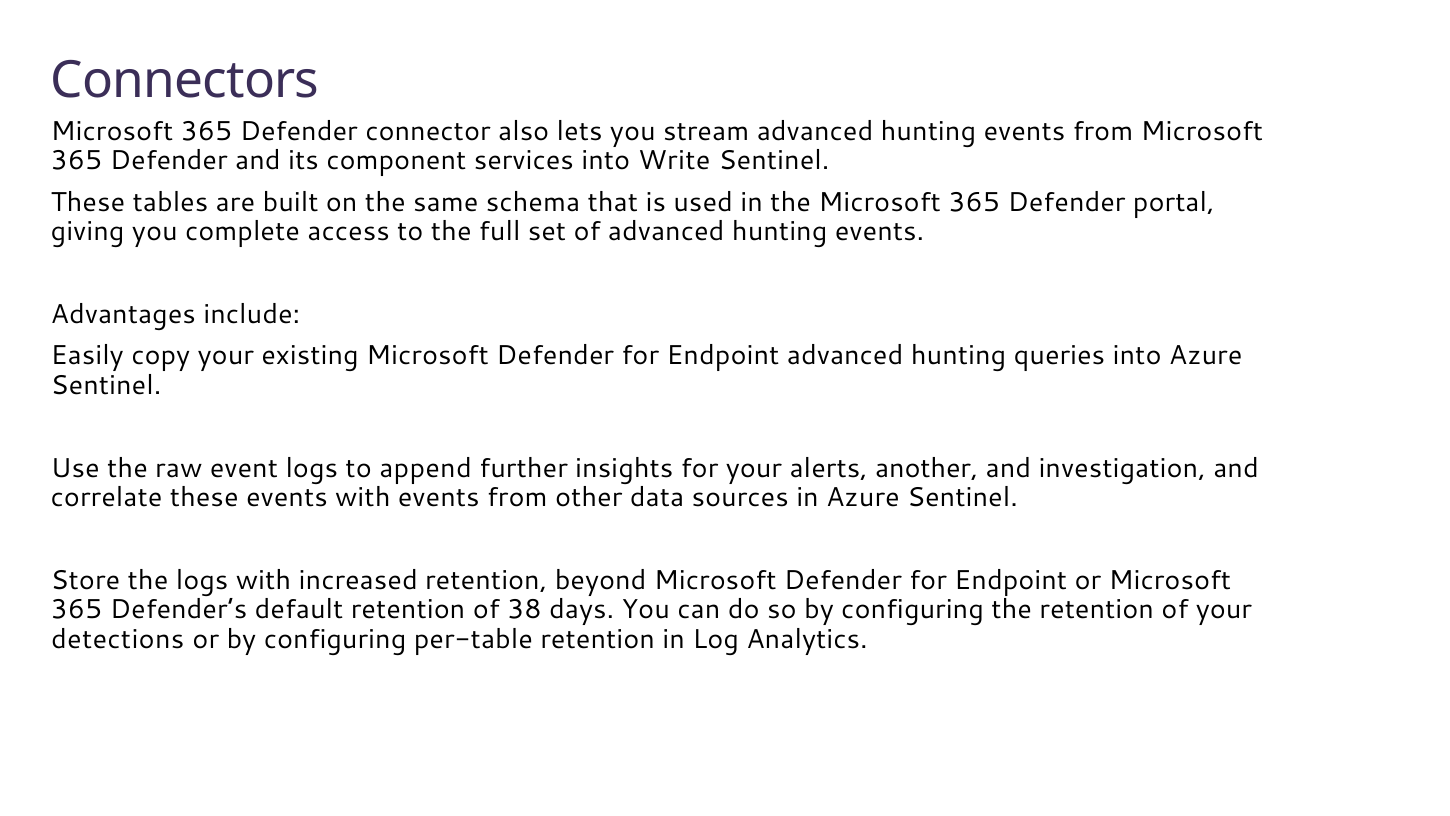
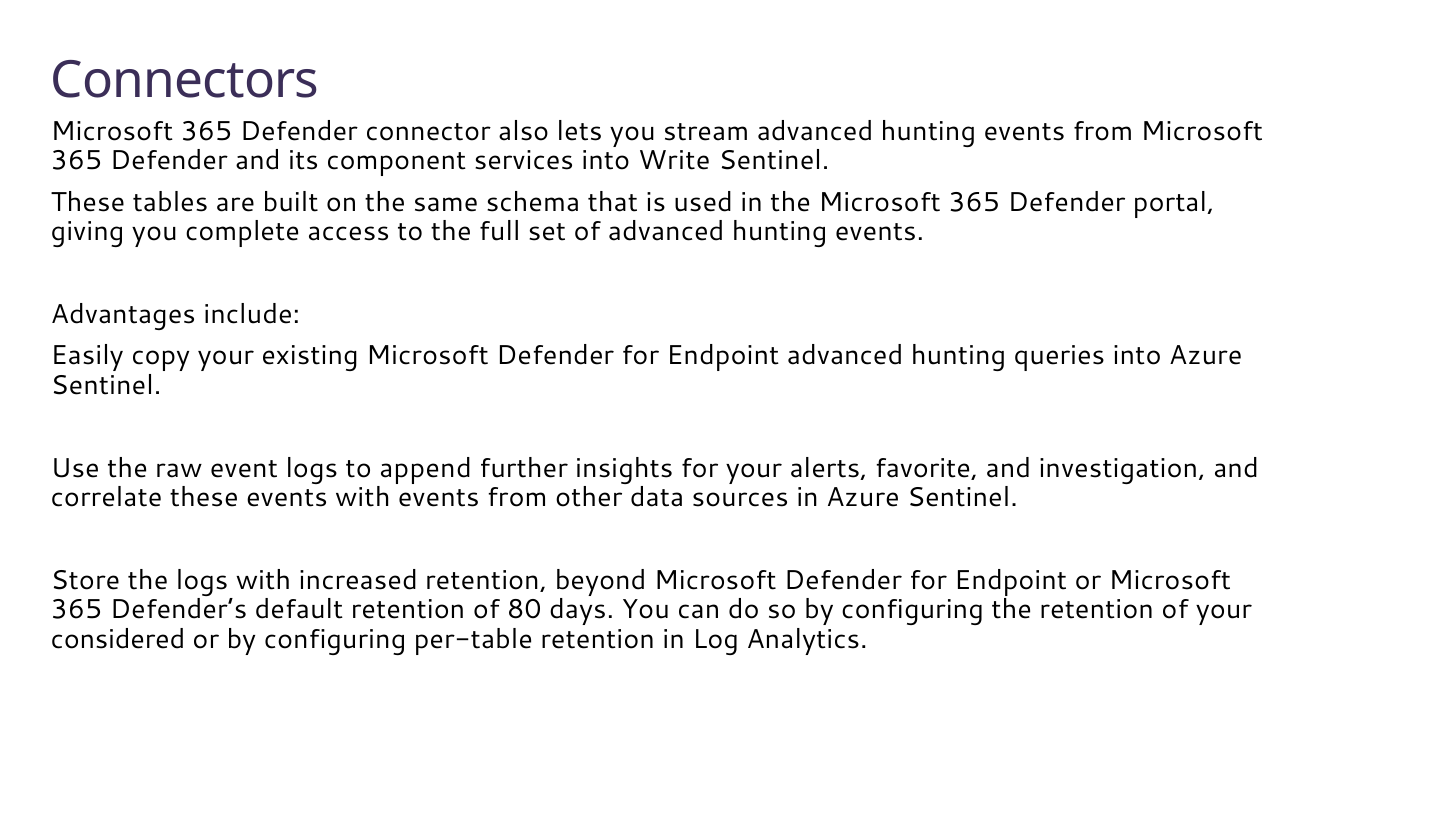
another: another -> favorite (927, 468)
38: 38 -> 80 (524, 609)
detections: detections -> considered (118, 639)
